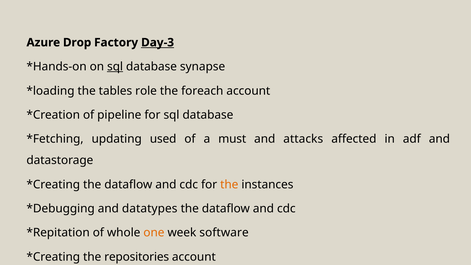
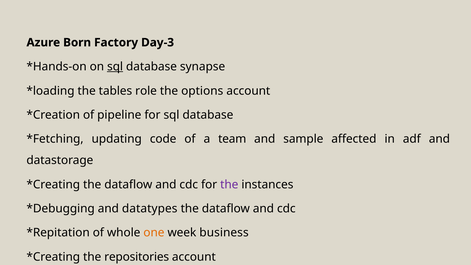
Drop: Drop -> Born (77, 42)
Day-3 underline: present -> none (158, 42)
foreach: foreach -> options (202, 91)
used: used -> code (163, 139)
must: must -> team (232, 139)
attacks: attacks -> sample (303, 139)
the colour: orange -> purple (229, 184)
software: software -> business (224, 233)
